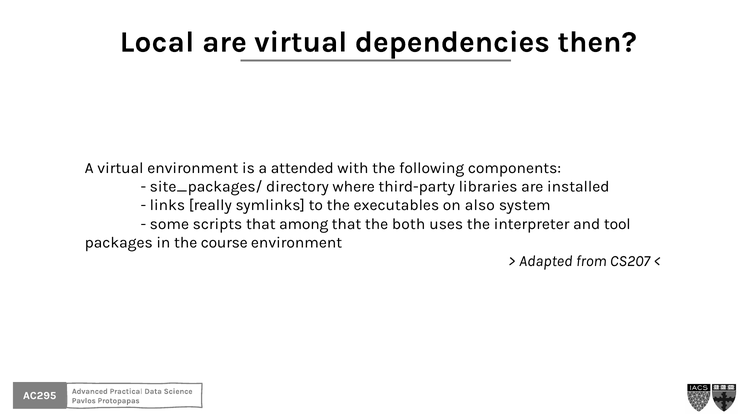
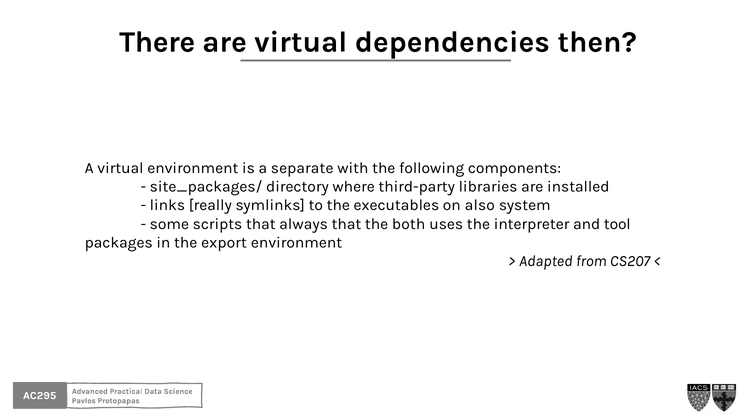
Local: Local -> There (157, 42)
attended: attended -> separate (302, 168)
among: among -> always (304, 224)
course: course -> export (224, 242)
